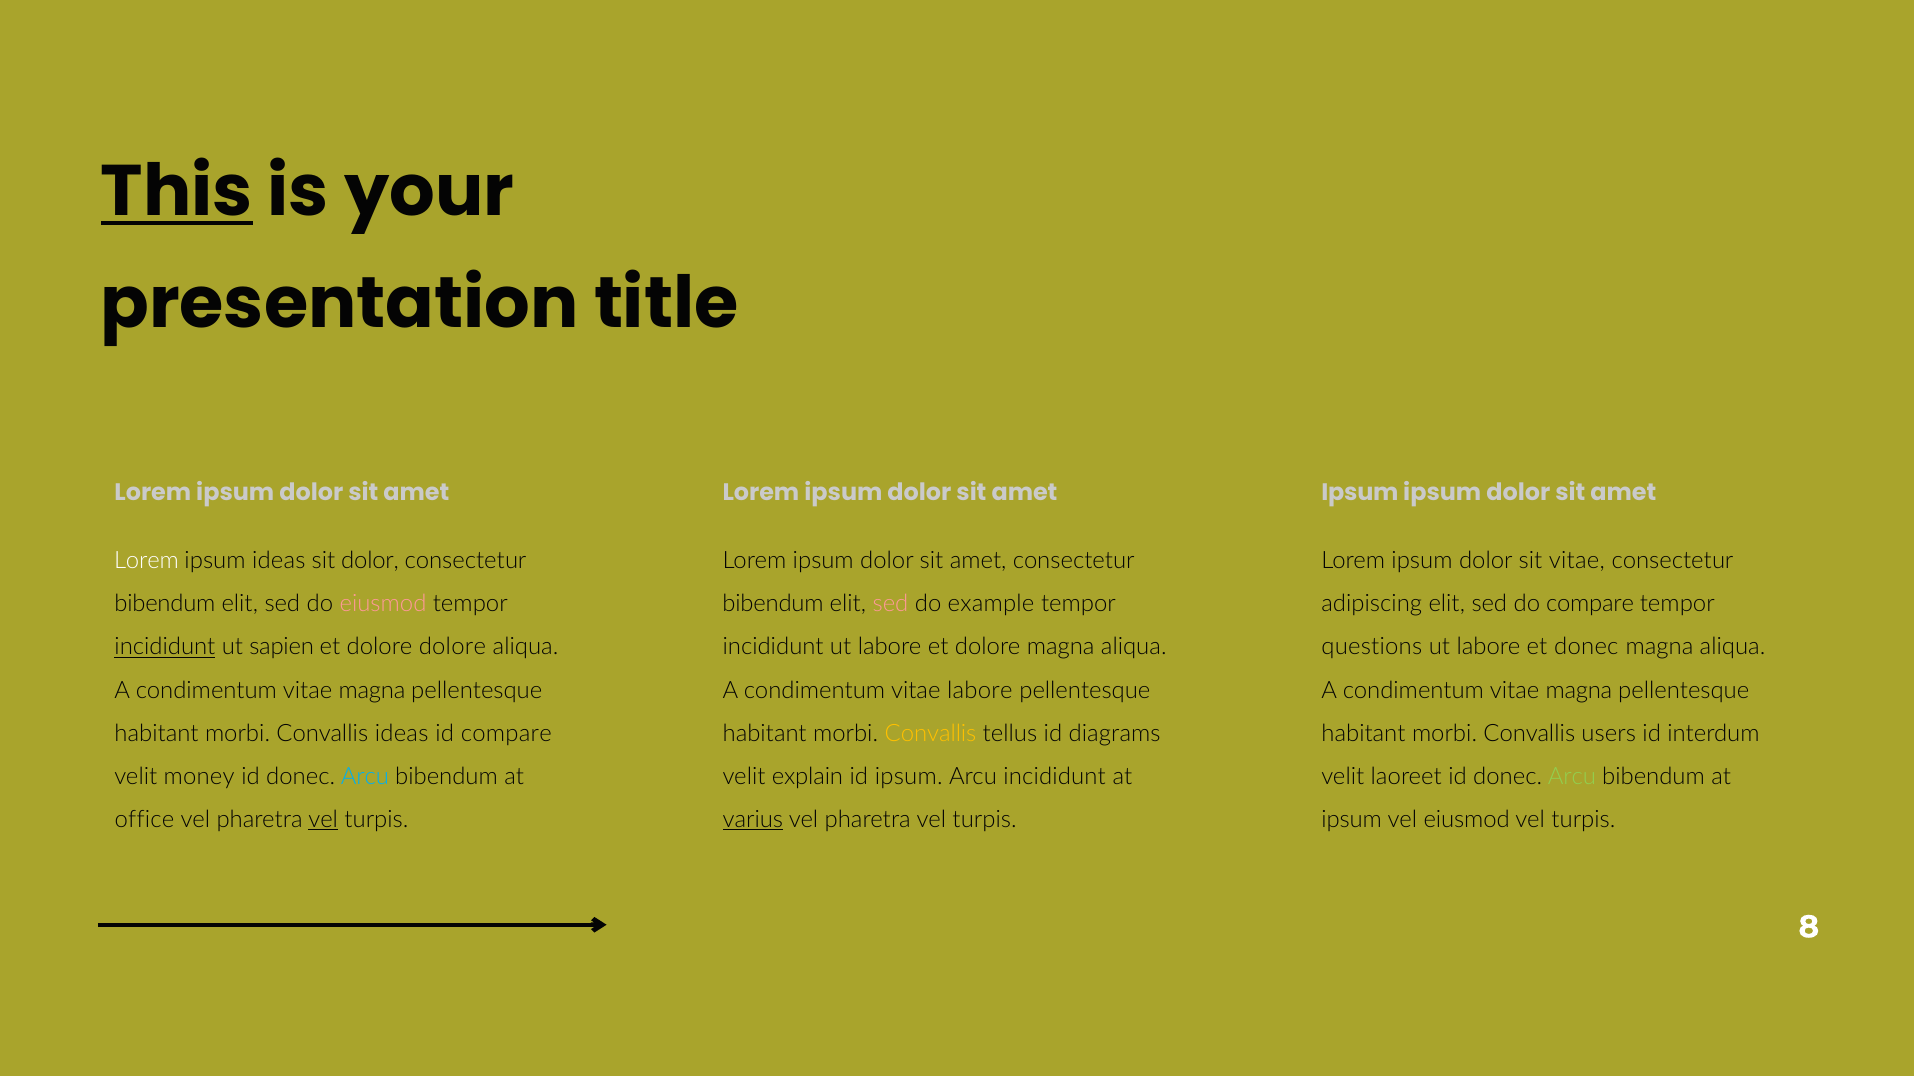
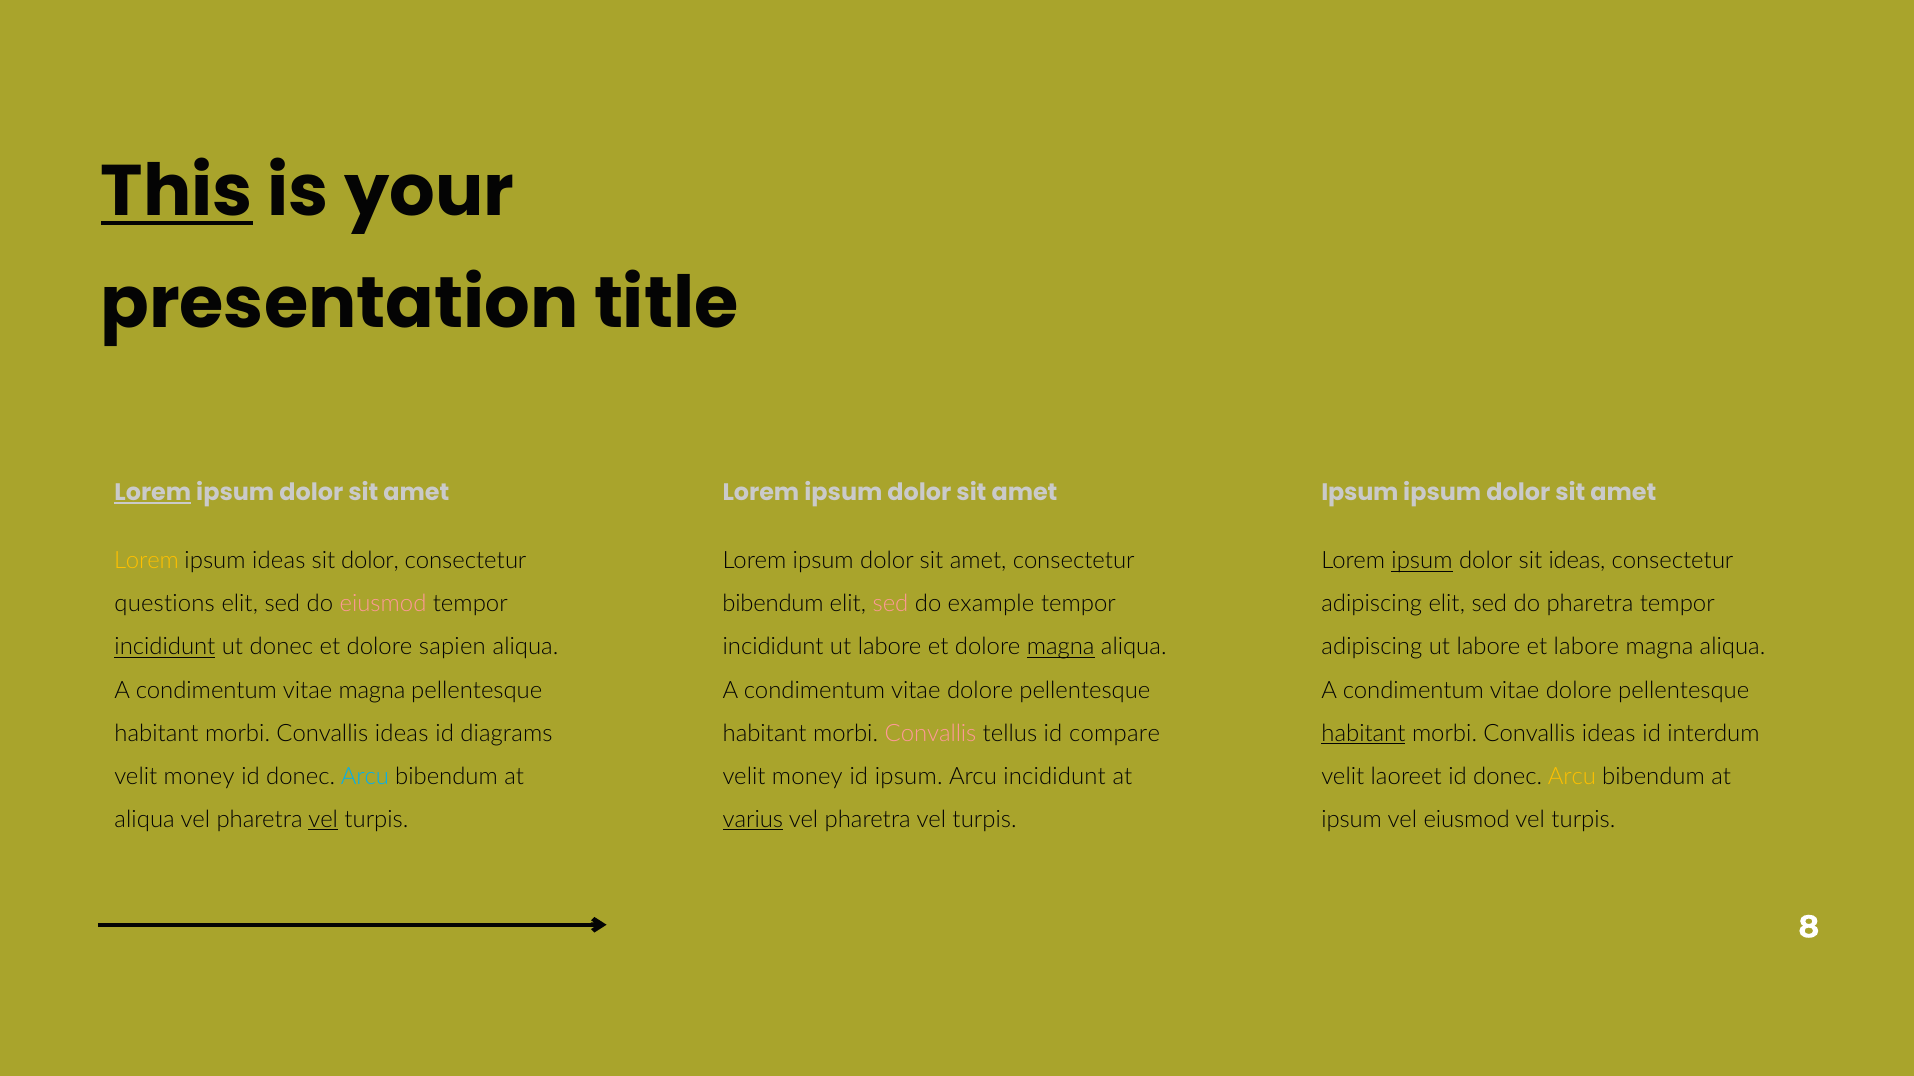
Lorem underline: none -> present (153, 493)
Lorem colour: white -> yellow (146, 561)
ipsum underline: none -> present (1422, 561)
sit vitae: vitae -> ideas (1577, 561)
bibendum: bibendum -> questions (165, 604)
do compare: compare -> pharetra (1590, 604)
ut sapien: sapien -> donec (281, 647)
dolore dolore: dolore -> sapien (452, 647)
magna underline: none -> present (1061, 647)
questions: questions -> adipiscing (1372, 647)
et donec: donec -> labore (1586, 647)
labore: labore -> dolore (980, 691)
magna: magna -> dolore (1579, 691)
id compare: compare -> diagrams (506, 734)
Convallis colour: yellow -> pink (931, 734)
diagrams: diagrams -> compare (1115, 734)
habitant underline: none -> present (1363, 734)
users: users -> ideas (1609, 734)
explain: explain -> money (807, 777)
Arcu colour: light green -> yellow (1572, 777)
office: office -> aliqua (145, 820)
